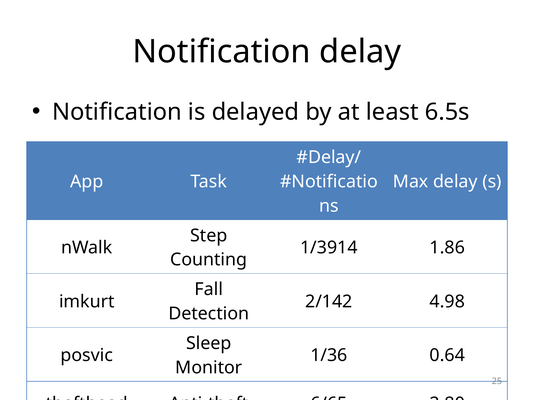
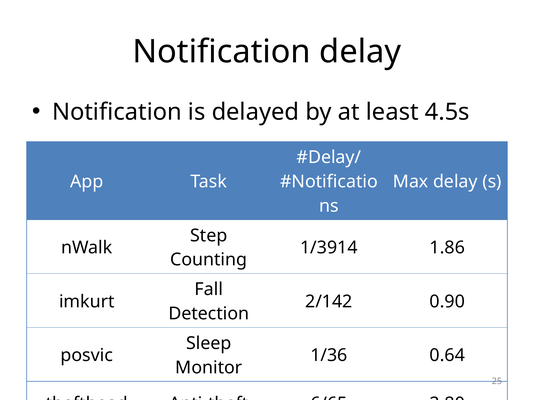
6.5s: 6.5s -> 4.5s (447, 112)
4.98: 4.98 -> 0.90 (447, 302)
